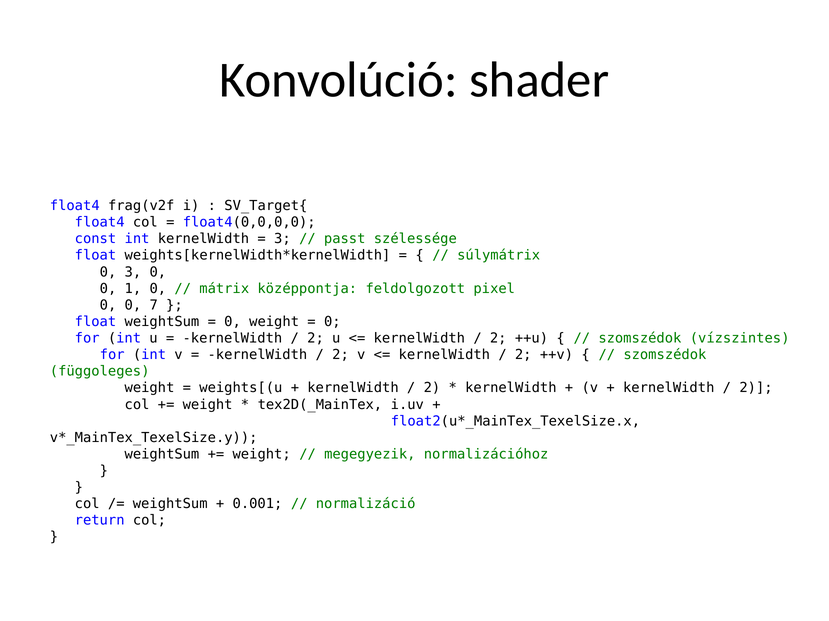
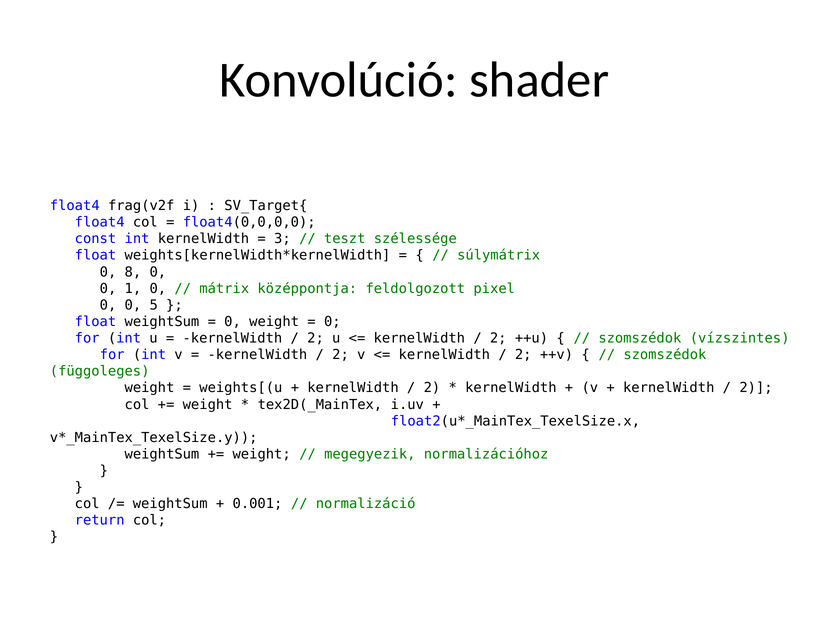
passt: passt -> teszt (345, 239)
0 3: 3 -> 8 (133, 272)
7: 7 -> 5 (154, 305)
